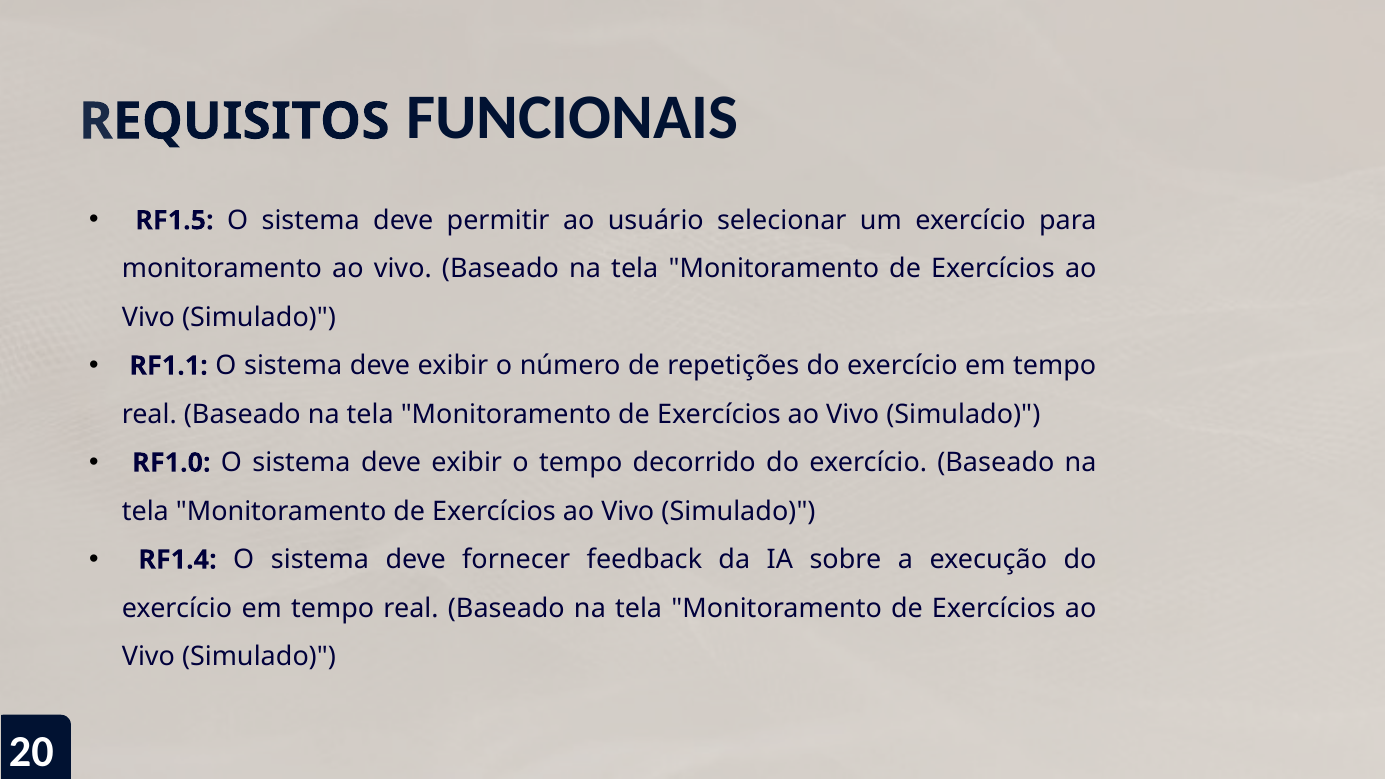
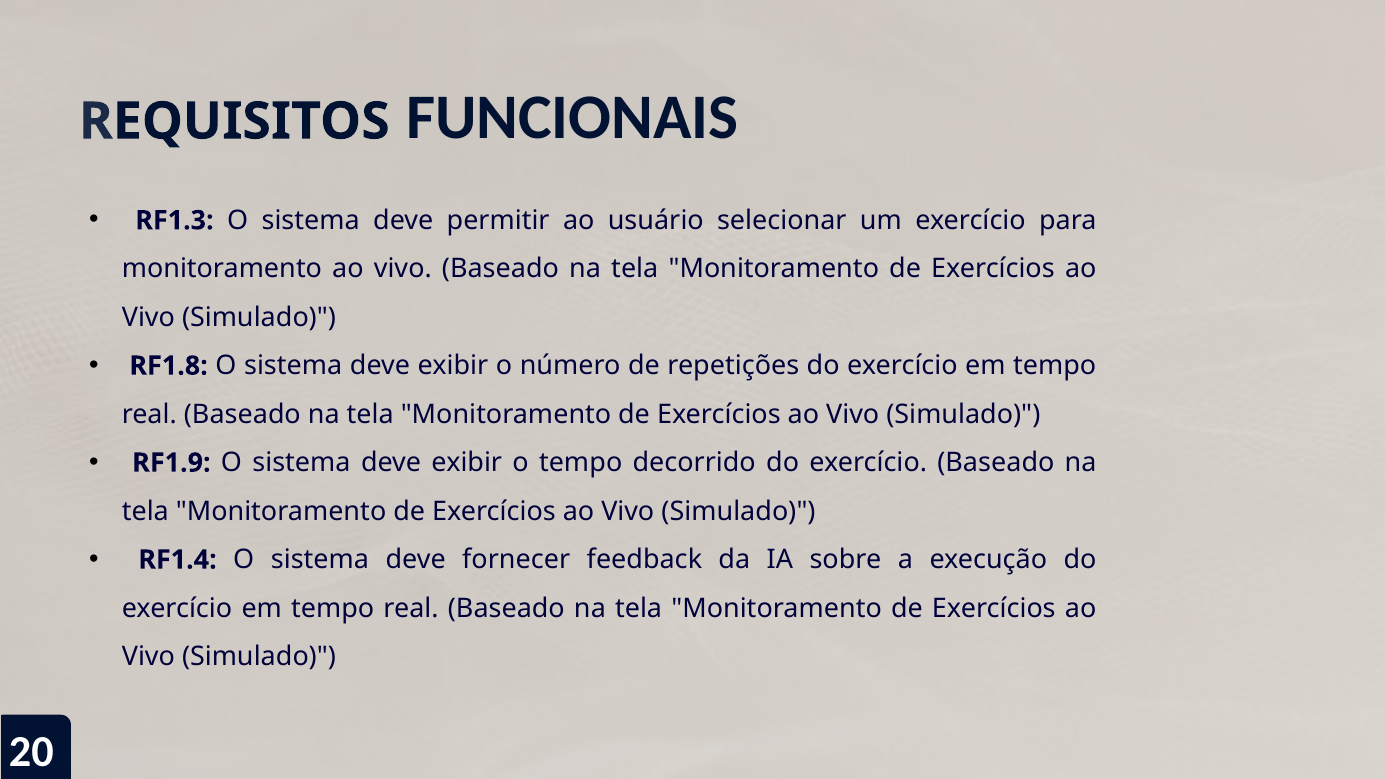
RF1.5: RF1.5 -> RF1.3 (174, 220)
RF1.1: RF1.1 -> RF1.8 (169, 366)
RF1.0: RF1.0 -> RF1.9 (171, 463)
